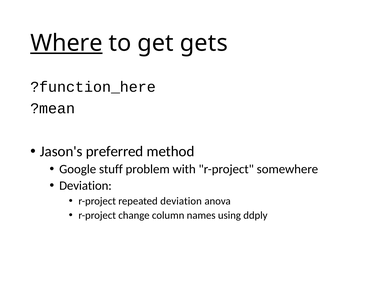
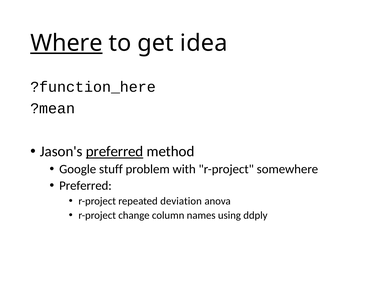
gets: gets -> idea (204, 43)
preferred underline: none -> present (115, 151)
Deviation: Deviation -> Preferred (85, 186)
